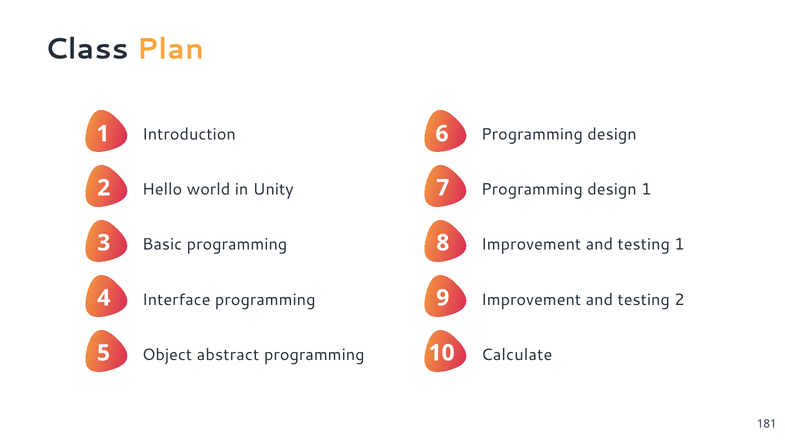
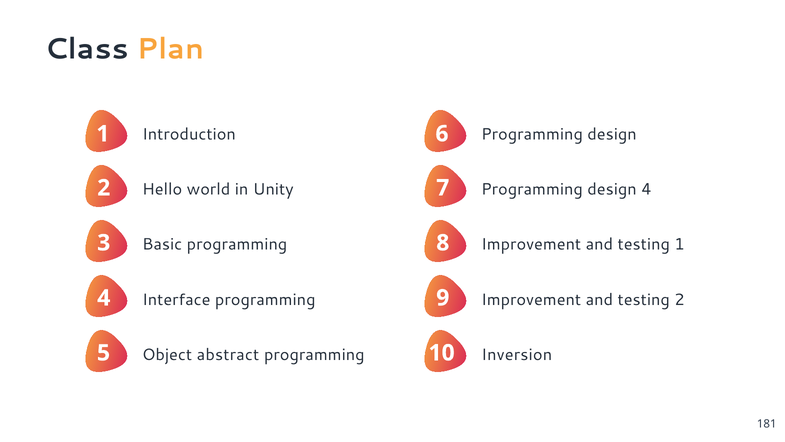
design 1: 1 -> 4 (646, 189)
Calculate: Calculate -> Inversion (517, 354)
